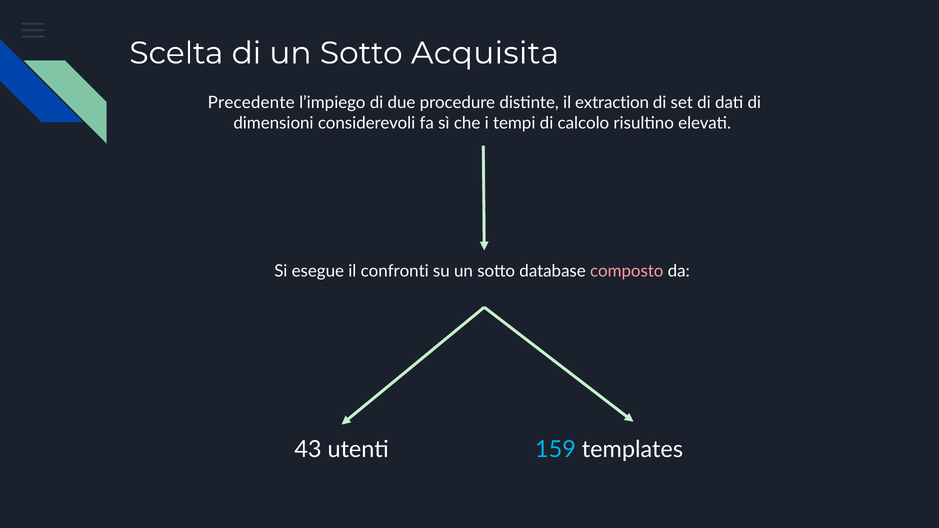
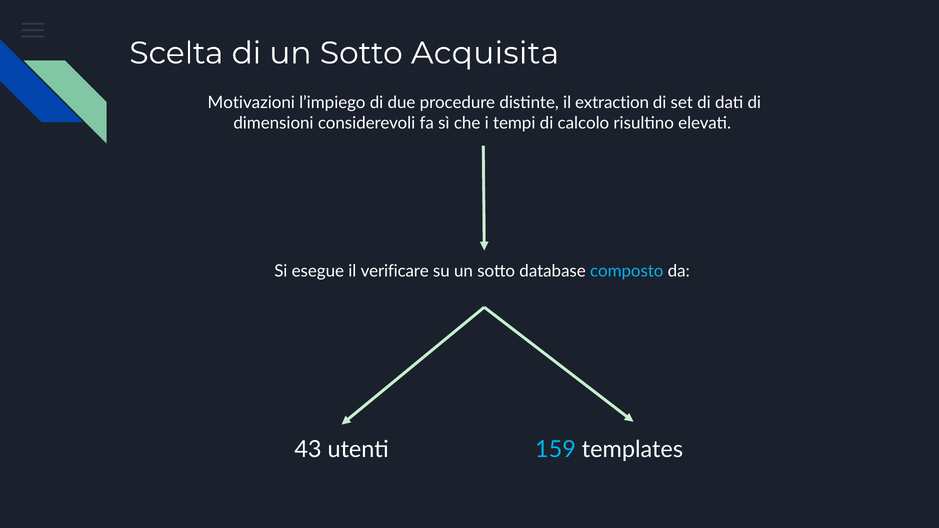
Precedente: Precedente -> Motivazioni (251, 103)
confronti: confronti -> verificare (395, 271)
composto colour: pink -> light blue (627, 271)
